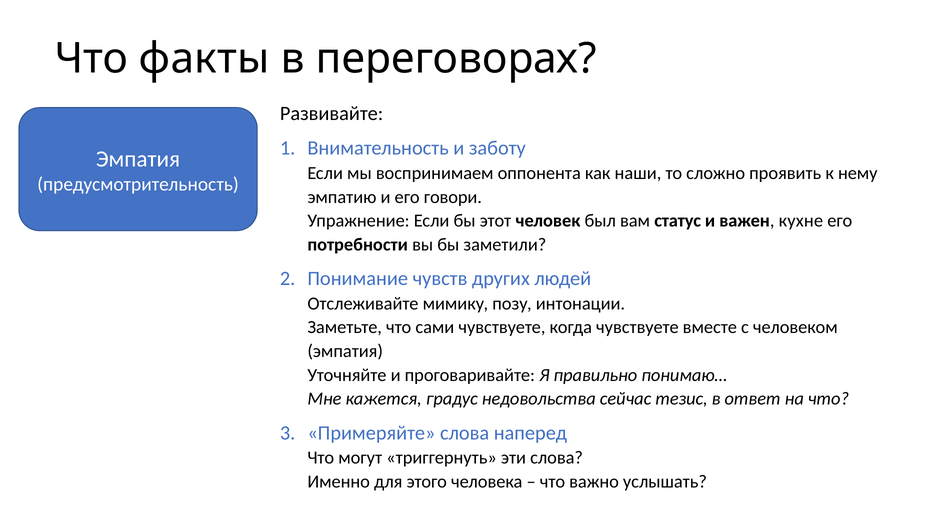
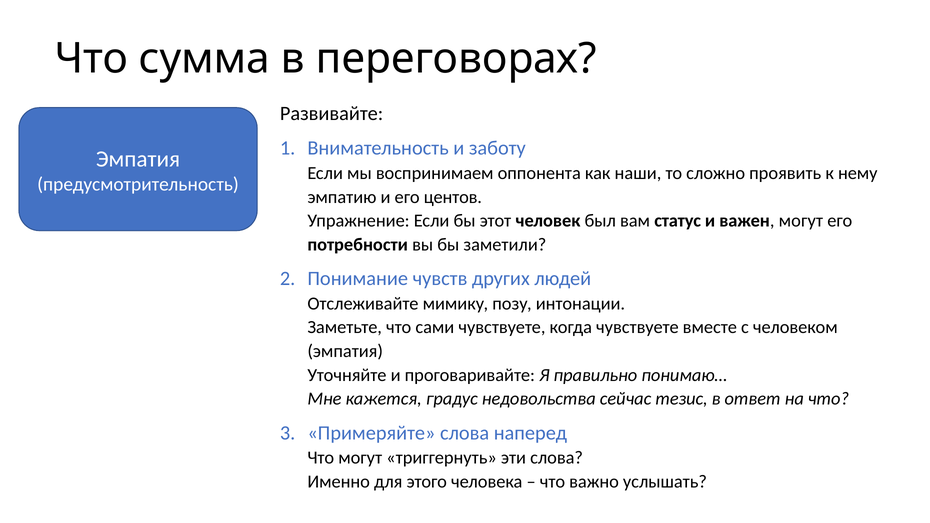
факты: факты -> сумма (204, 59)
говори: говори -> центов (453, 197)
важен кухне: кухне -> могут (801, 221)
